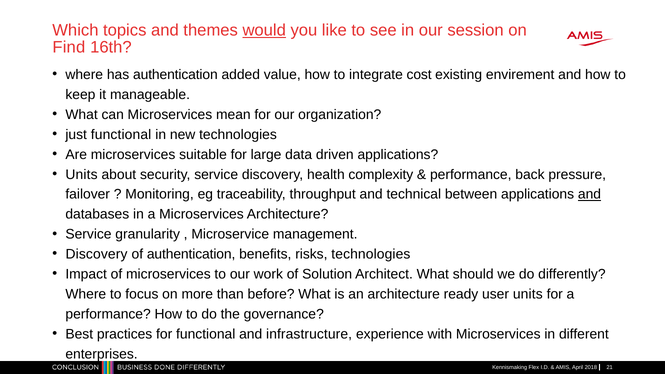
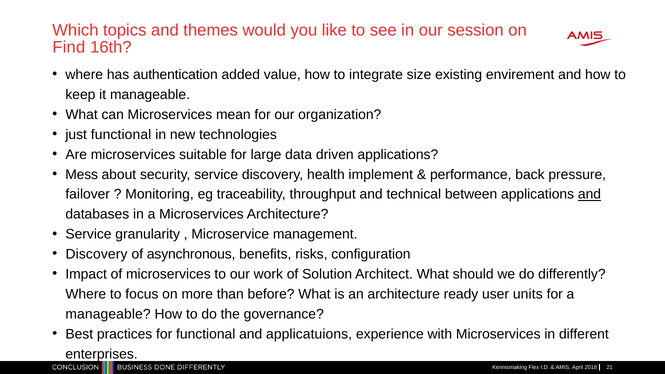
would underline: present -> none (264, 30)
cost: cost -> size (419, 75)
Units: Units -> Mess (82, 174)
complexity: complexity -> implement (381, 174)
of authentication: authentication -> asynchronous (191, 254)
risks technologies: technologies -> configuration (371, 254)
performance: performance -> manageable (108, 314)
infrastructure: infrastructure -> applicatuions (309, 334)
